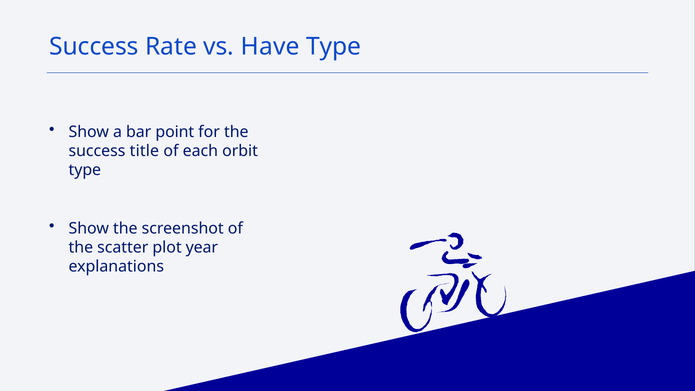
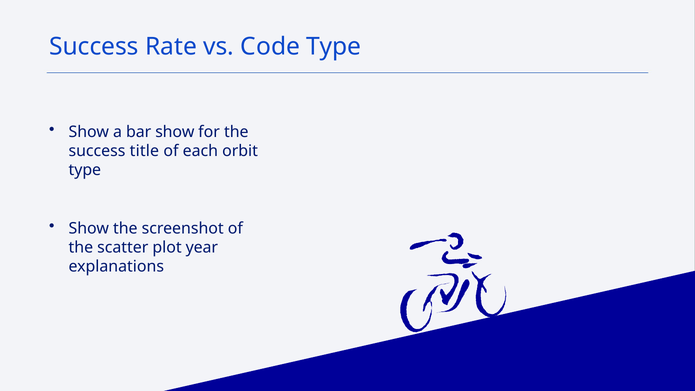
Have: Have -> Code (270, 46)
bar point: point -> show (175, 132)
